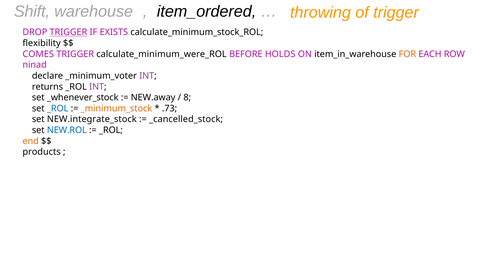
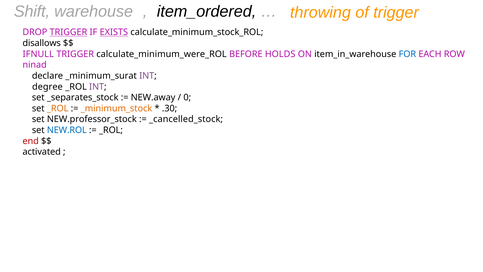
EXISTS underline: none -> present (114, 32)
flexibility: flexibility -> disallows (42, 43)
COMES: COMES -> IFNULL (38, 54)
FOR colour: orange -> blue (407, 54)
_minimum_voter: _minimum_voter -> _minimum_surat (101, 76)
returns: returns -> degree (47, 87)
_whenever_stock: _whenever_stock -> _separates_stock (83, 97)
8: 8 -> 0 (187, 97)
_ROL colour: blue -> orange (58, 108)
.73: .73 -> .30 (170, 108)
NEW.integrate_stock: NEW.integrate_stock -> NEW.professor_stock (92, 119)
end colour: orange -> red (31, 141)
products: products -> activated (42, 152)
